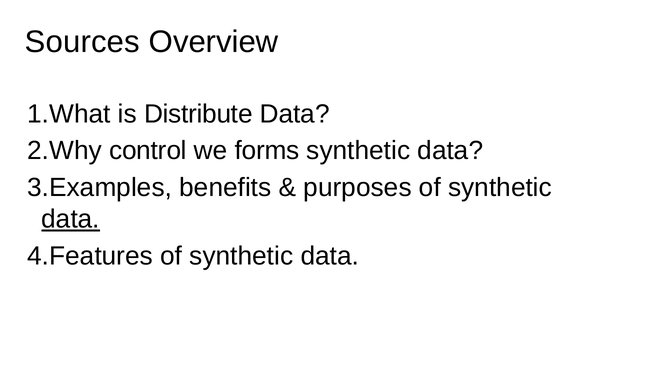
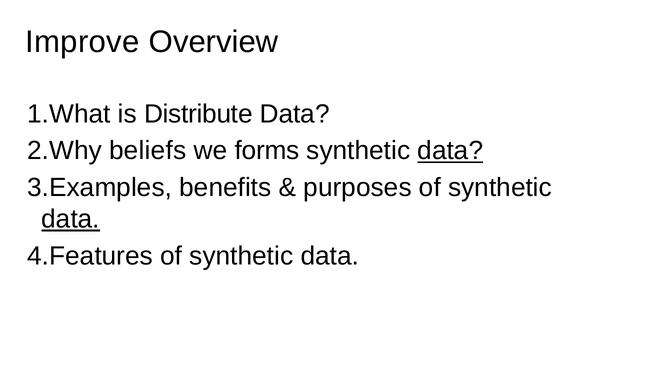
Sources: Sources -> Improve (82, 42)
control: control -> beliefs (148, 151)
data underline: none -> present (450, 151)
